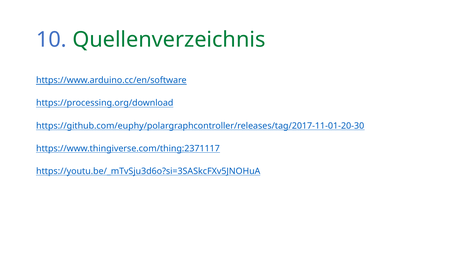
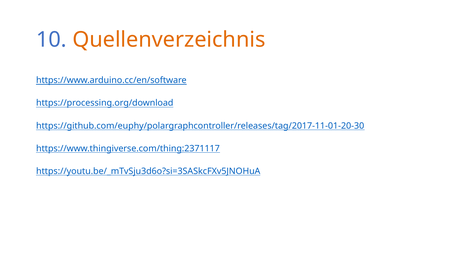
Quellenverzeichnis colour: green -> orange (169, 40)
